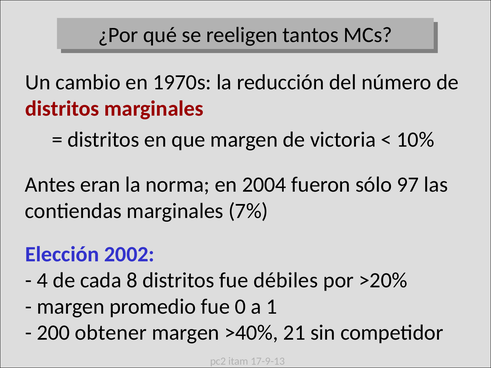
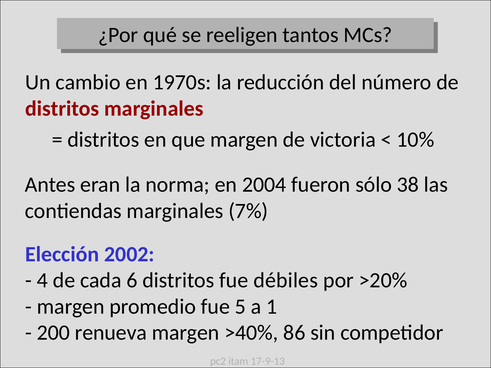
97: 97 -> 38 (408, 185)
8: 8 -> 6 (132, 281)
0: 0 -> 5 (240, 307)
obtener: obtener -> renueva (111, 333)
21: 21 -> 86 (294, 333)
